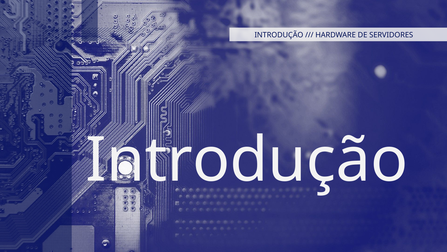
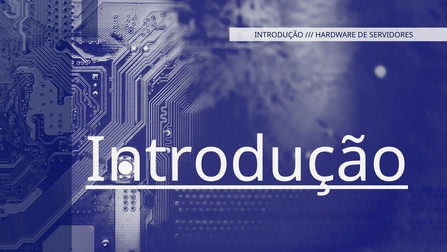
Introdução underline: none -> present (247, 160)
